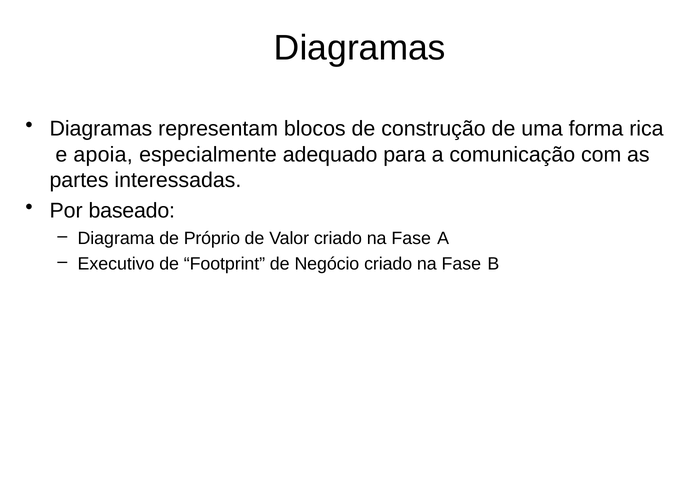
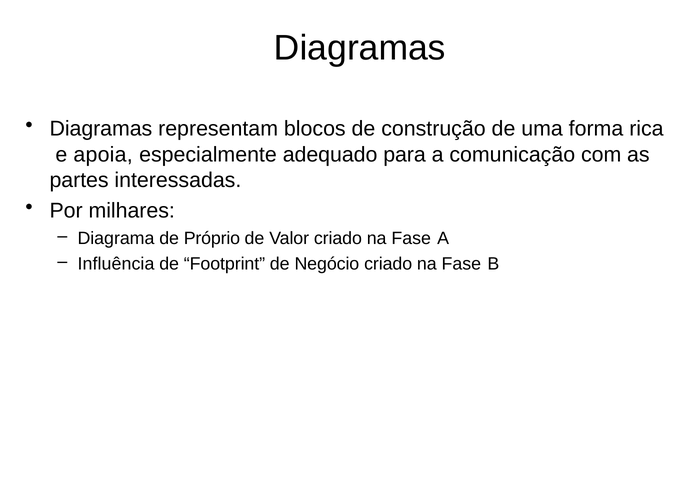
baseado: baseado -> milhares (132, 211)
Executivo: Executivo -> Influência (116, 264)
